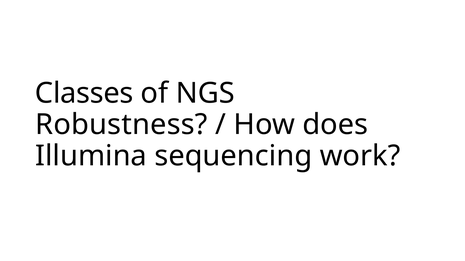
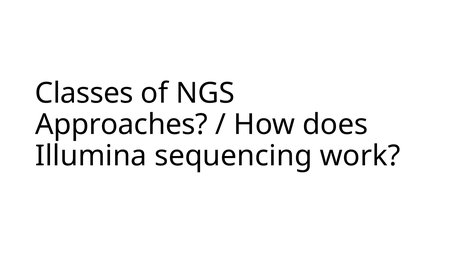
Robustness: Robustness -> Approaches (122, 125)
